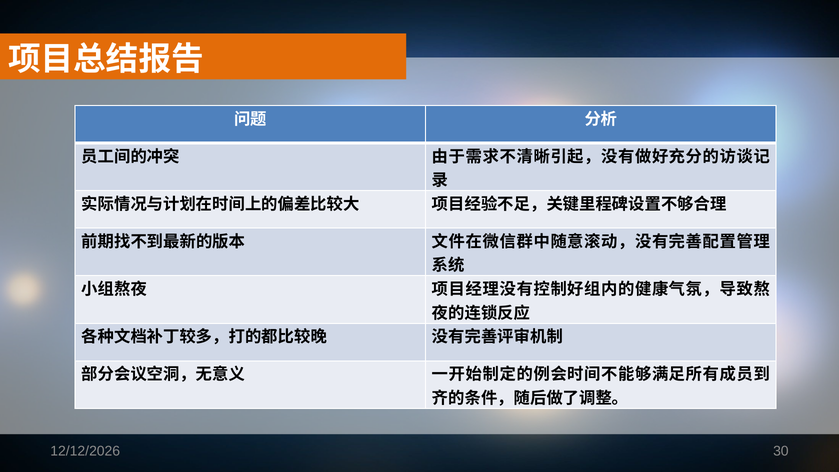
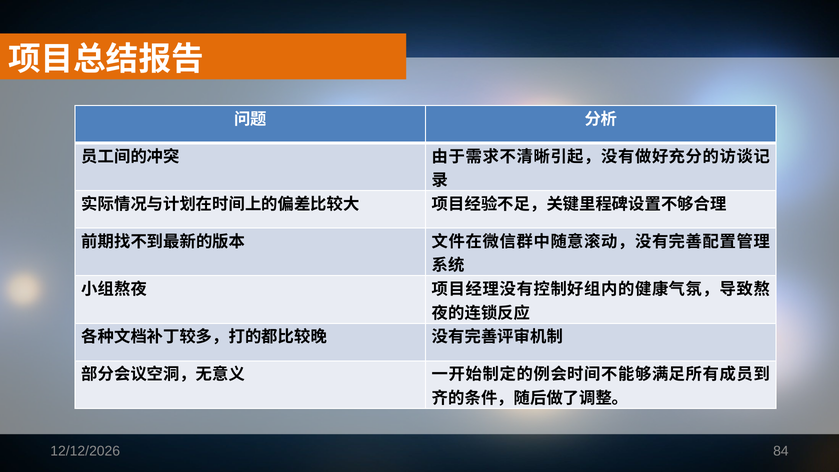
30: 30 -> 84 (781, 451)
